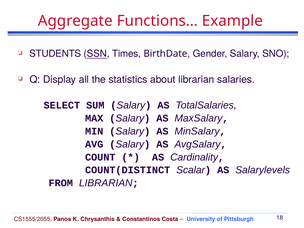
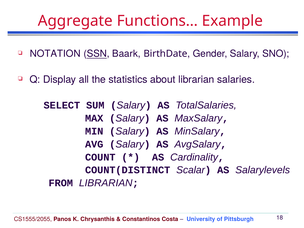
STUDENTS: STUDENTS -> NOTATION (55, 54)
Times: Times -> Baark (126, 54)
